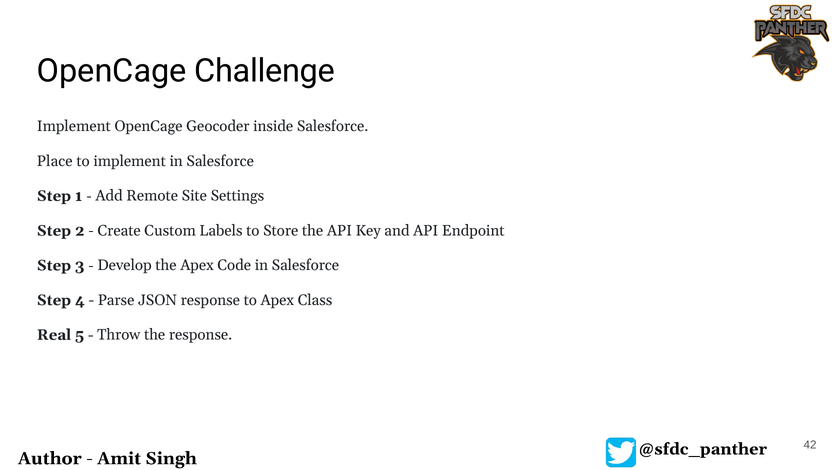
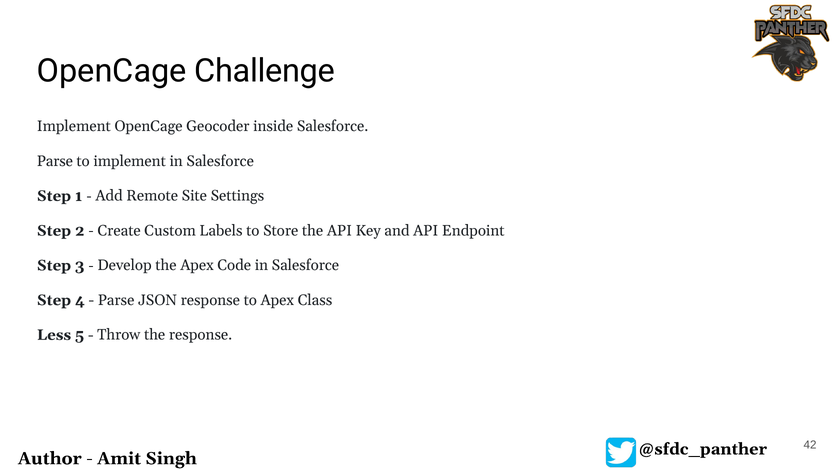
Place: Place -> Parse (55, 161)
Real: Real -> Less (54, 335)
